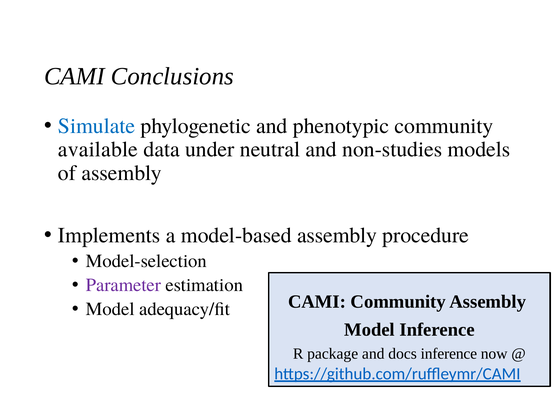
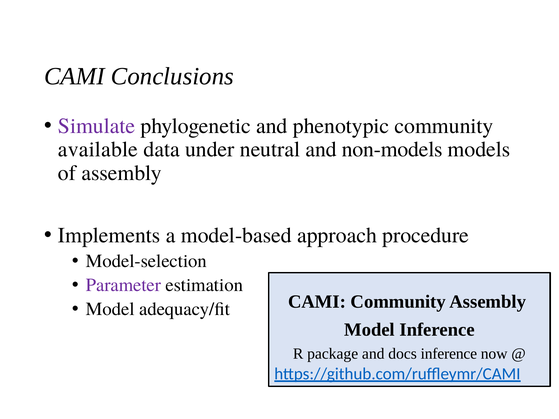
Simulate colour: blue -> purple (97, 126)
non-studies: non-studies -> non-models (392, 149)
model-based assembly: assembly -> approach (337, 235)
